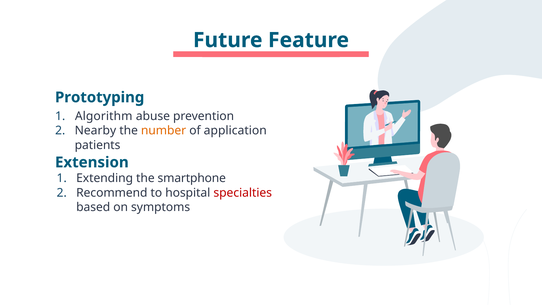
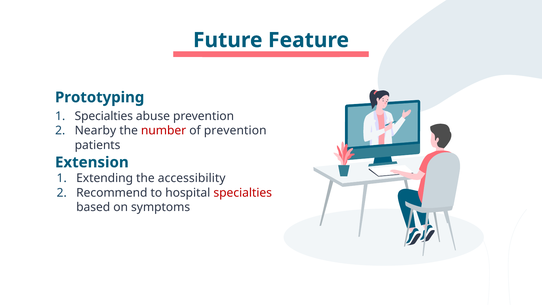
Algorithm: Algorithm -> Specialties (104, 116)
number colour: orange -> red (164, 131)
of application: application -> prevention (235, 131)
smartphone: smartphone -> accessibility (192, 178)
